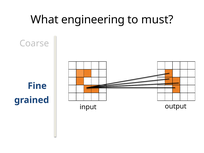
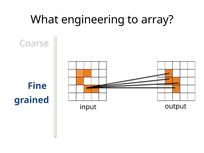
must: must -> array (157, 20)
